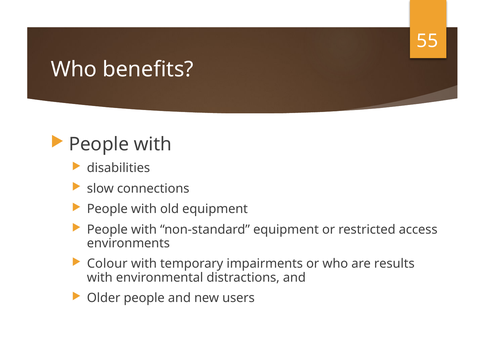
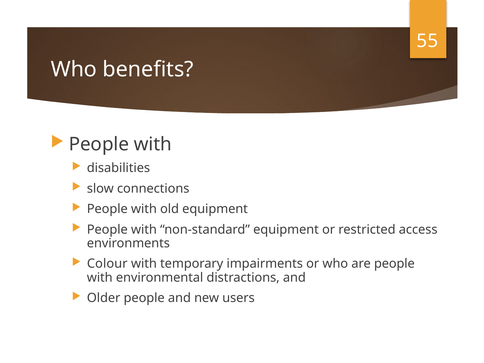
are results: results -> people (394, 264)
